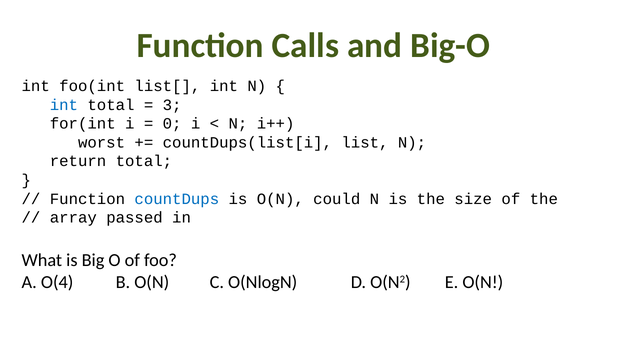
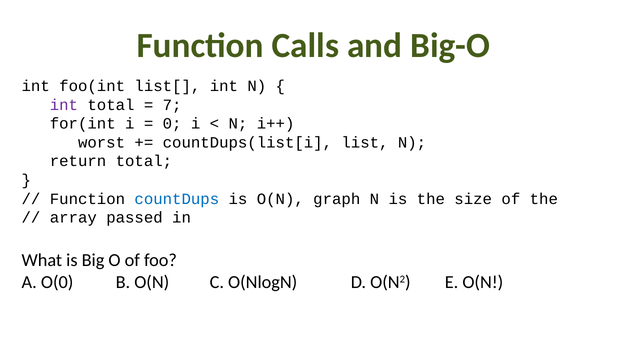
int colour: blue -> purple (64, 105)
3: 3 -> 7 (172, 105)
could: could -> graph (337, 199)
O(4: O(4 -> O(0 (57, 282)
